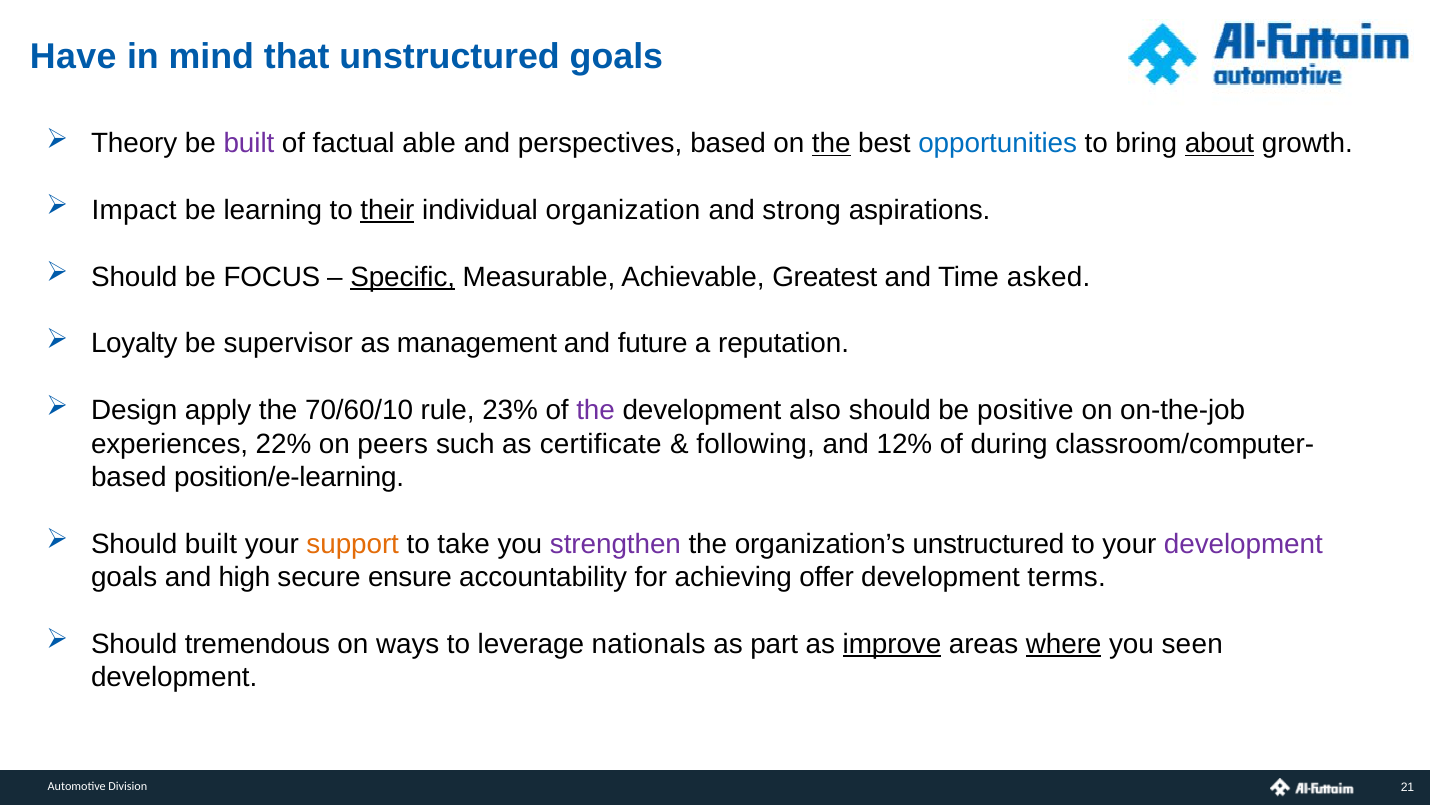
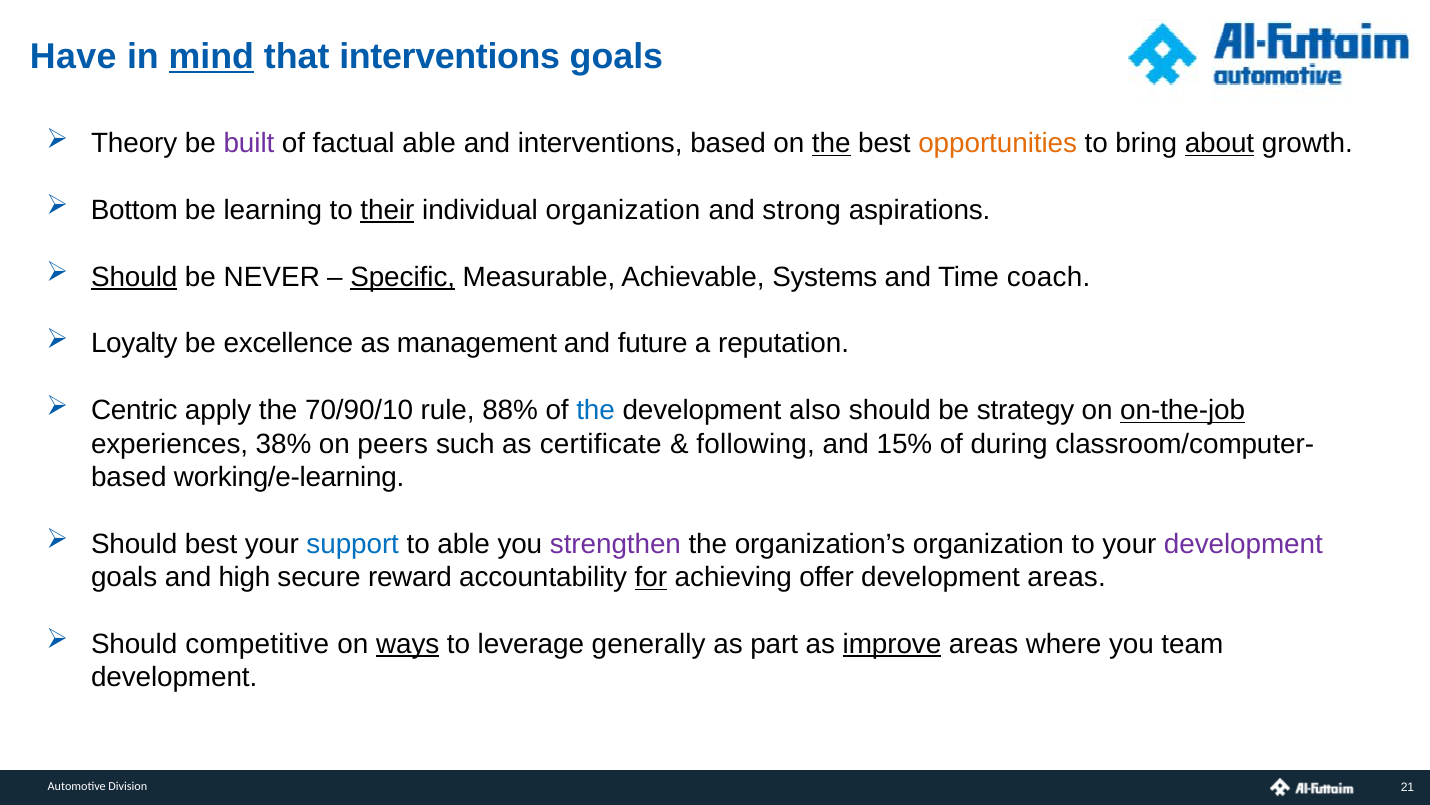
mind underline: none -> present (211, 57)
that unstructured: unstructured -> interventions (450, 57)
and perspectives: perspectives -> interventions (600, 143)
opportunities colour: blue -> orange (998, 143)
Impact: Impact -> Bottom (134, 210)
Should underline: none -> present (134, 277)
FOCUS: FOCUS -> NEVER (272, 277)
Greatest: Greatest -> Systems (825, 277)
asked: asked -> coach (1049, 277)
supervisor: supervisor -> excellence (288, 344)
Design: Design -> Centric (134, 410)
70/60/10: 70/60/10 -> 70/90/10 (359, 410)
23%: 23% -> 88% (510, 410)
the colour: purple -> blue (596, 410)
positive: positive -> strategy (1026, 410)
on-the-job underline: none -> present (1183, 410)
22%: 22% -> 38% (284, 444)
12%: 12% -> 15% (904, 444)
position/e-learning: position/e-learning -> working/e-learning (289, 477)
Should built: built -> best (211, 544)
support colour: orange -> blue (353, 544)
to take: take -> able (464, 544)
organization’s unstructured: unstructured -> organization (988, 544)
ensure: ensure -> reward (410, 577)
for underline: none -> present (651, 577)
development terms: terms -> areas (1067, 577)
tremendous: tremendous -> competitive (257, 644)
ways underline: none -> present (408, 644)
nationals: nationals -> generally (649, 644)
where underline: present -> none (1064, 644)
seen: seen -> team (1192, 644)
